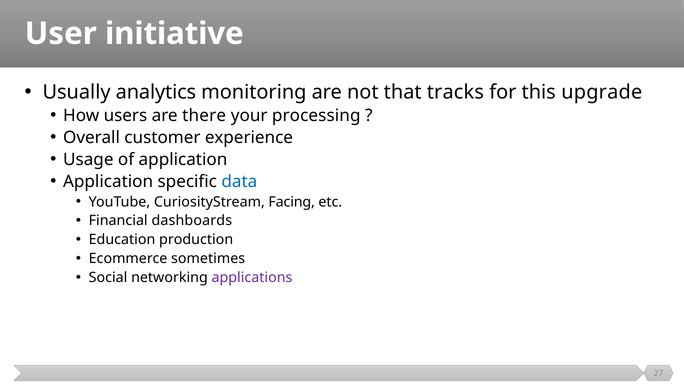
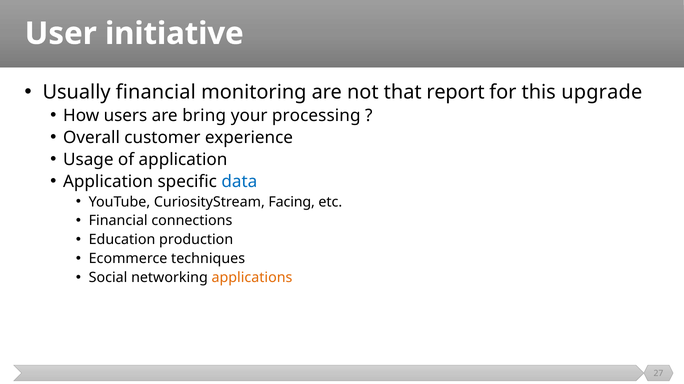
Usually analytics: analytics -> financial (156, 92)
tracks: tracks -> report (456, 92)
there: there -> bring (204, 116)
dashboards: dashboards -> connections (192, 221)
sometimes: sometimes -> techniques (208, 259)
applications colour: purple -> orange (252, 278)
